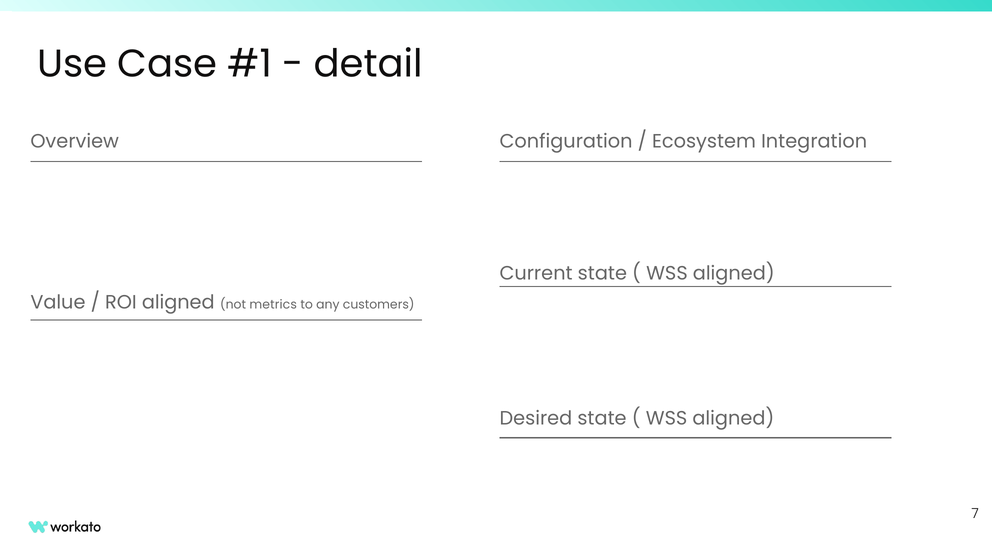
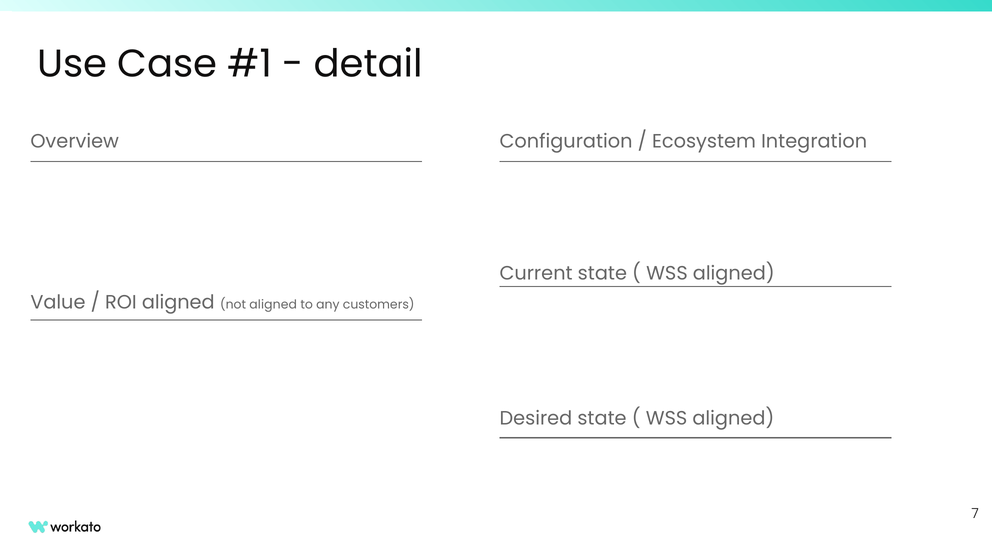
not metrics: metrics -> aligned (273, 305)
